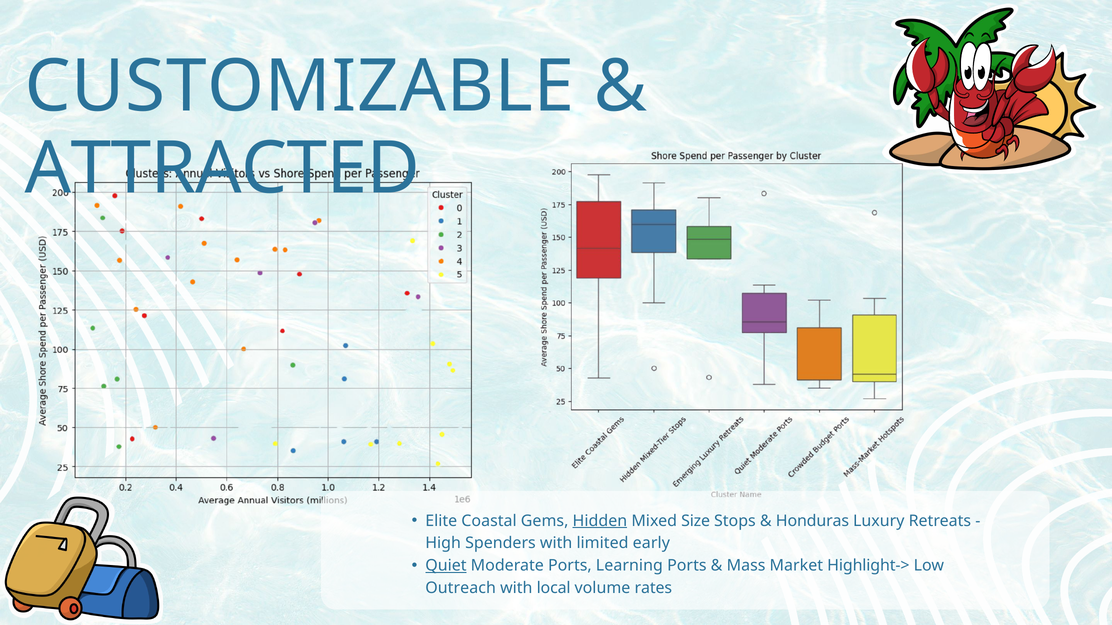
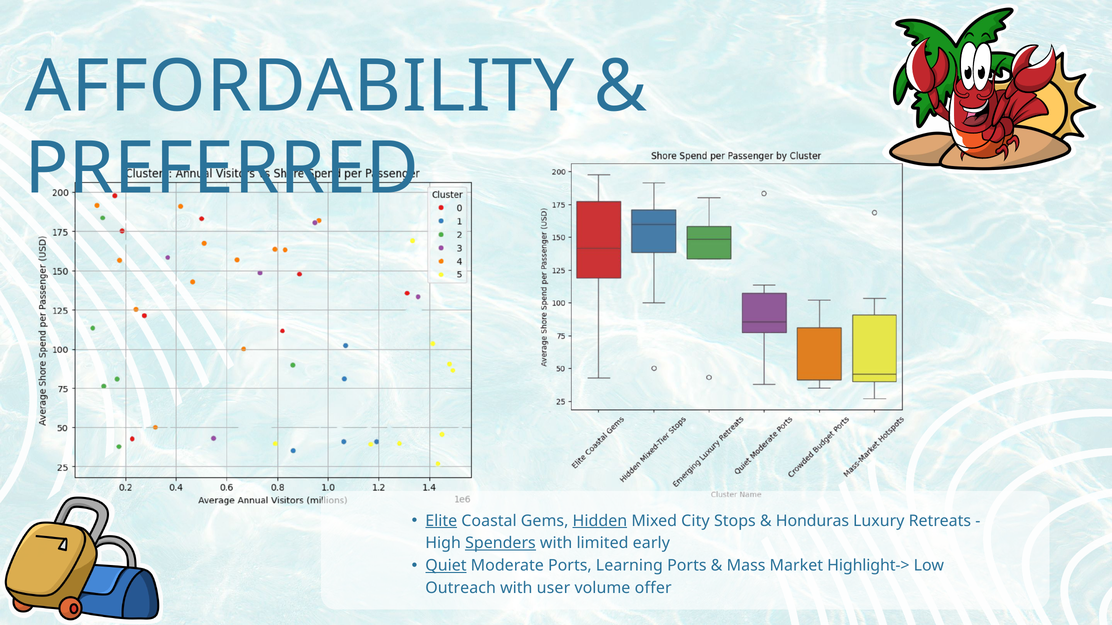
CUSTOMIZABLE: CUSTOMIZABLE -> AFFORDABILITY (299, 87)
ATTRACTED: ATTRACTED -> PREFERRED (222, 169)
Elite underline: none -> present (441, 521)
Size: Size -> City (695, 521)
Spenders underline: none -> present (500, 544)
local: local -> user (553, 588)
rates: rates -> offer (653, 588)
